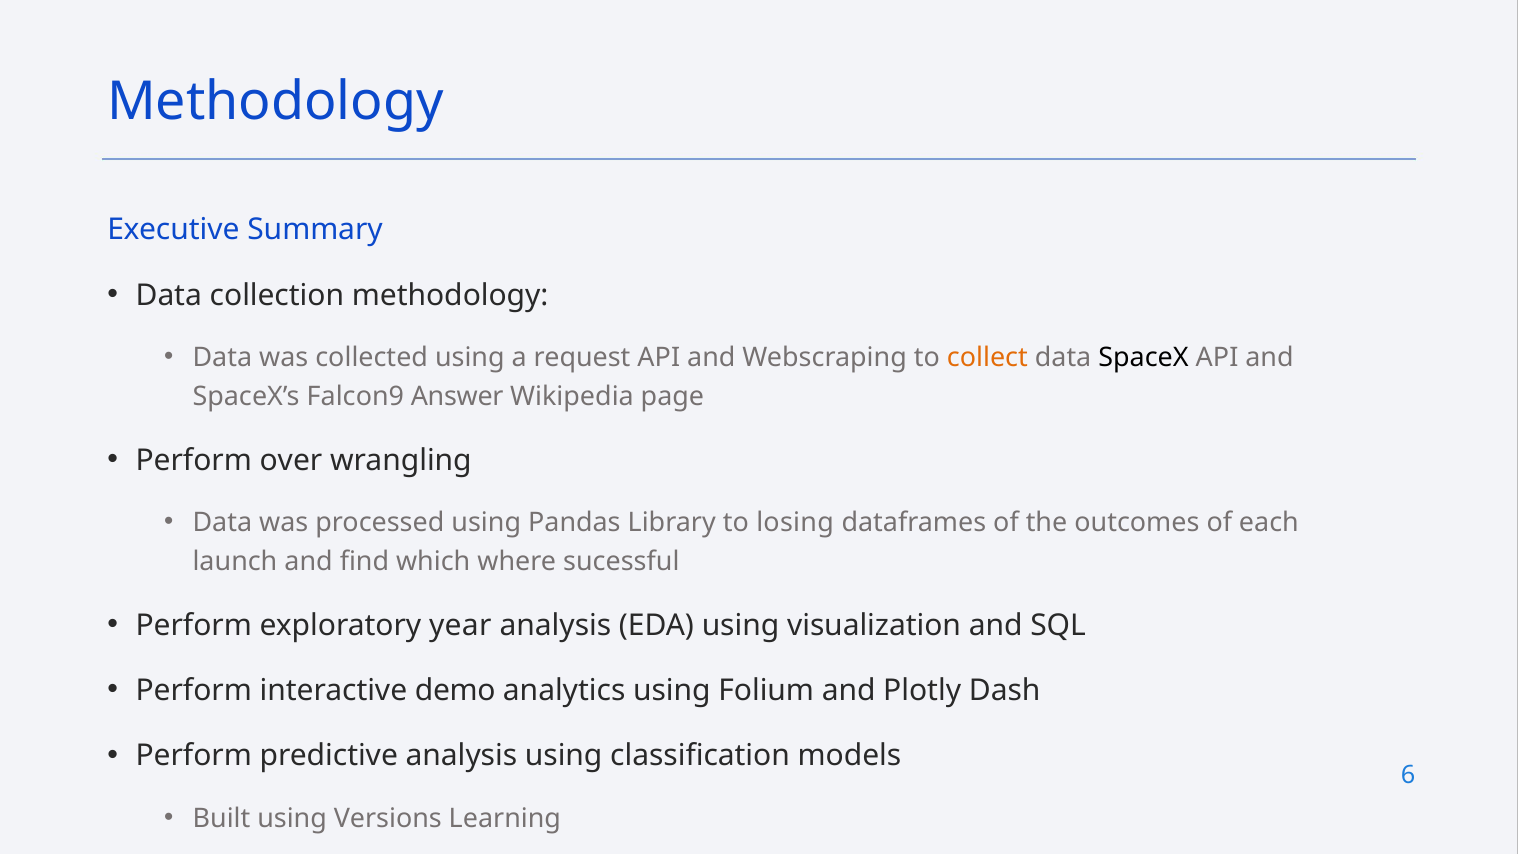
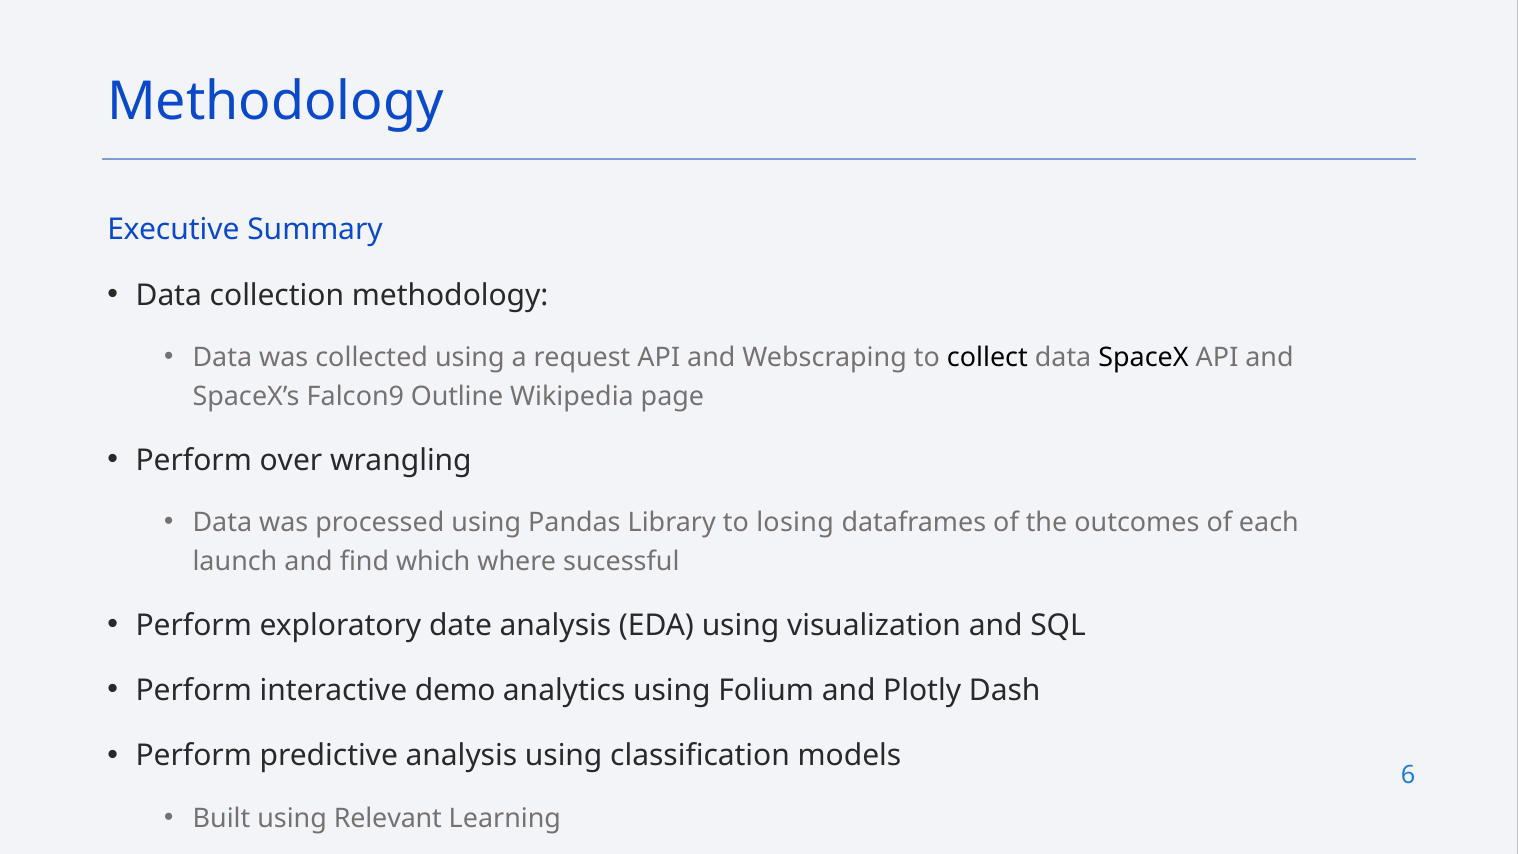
collect colour: orange -> black (987, 358)
Answer: Answer -> Outline (457, 396)
year: year -> date (460, 625)
Versions: Versions -> Relevant (388, 818)
